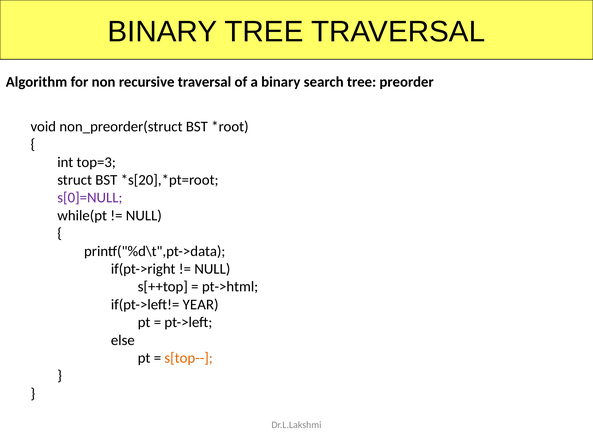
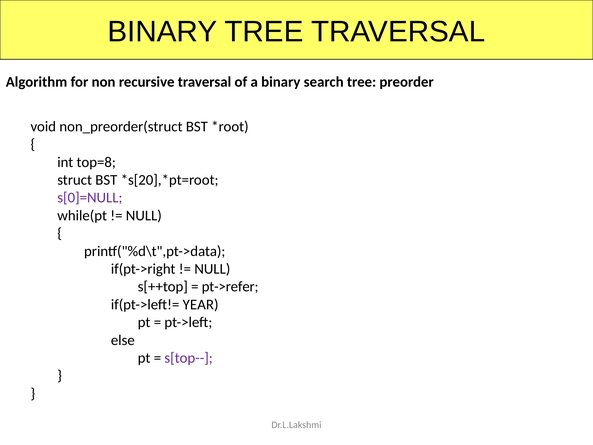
top=3: top=3 -> top=8 (96, 162)
pt->html: pt->html -> pt->refer (230, 287)
s[top-- colour: orange -> purple (189, 358)
